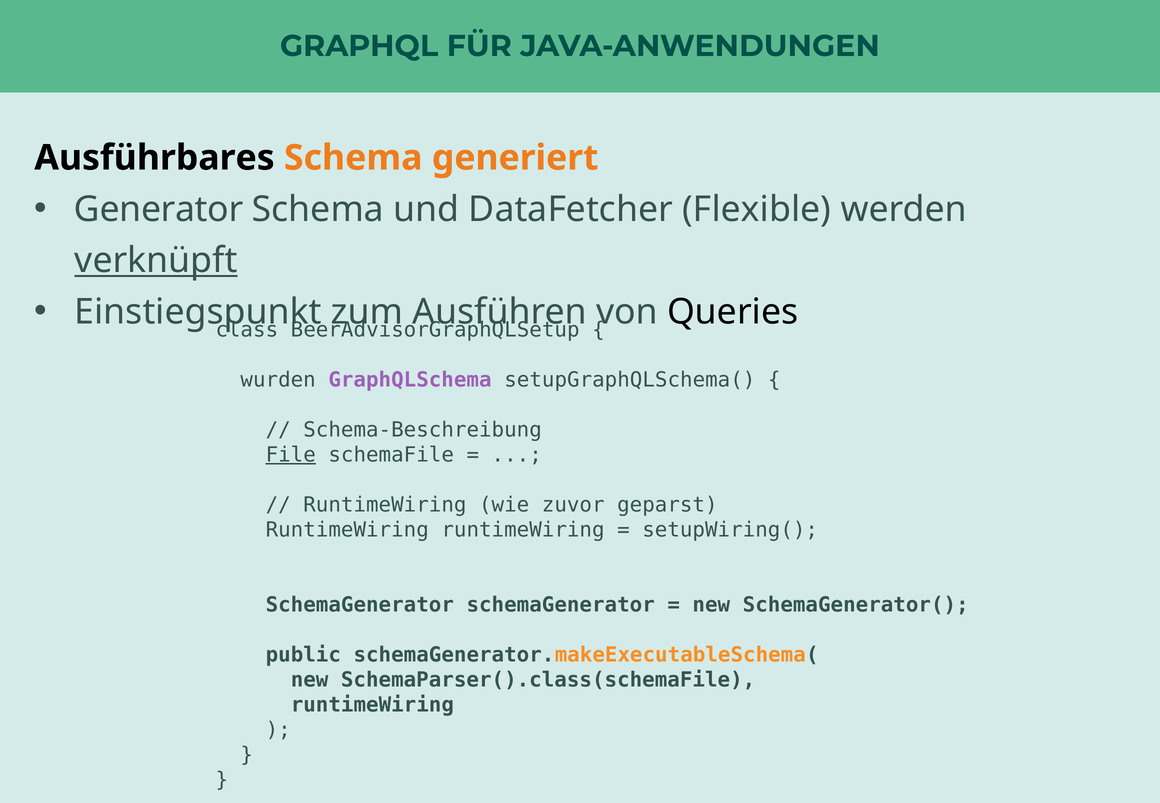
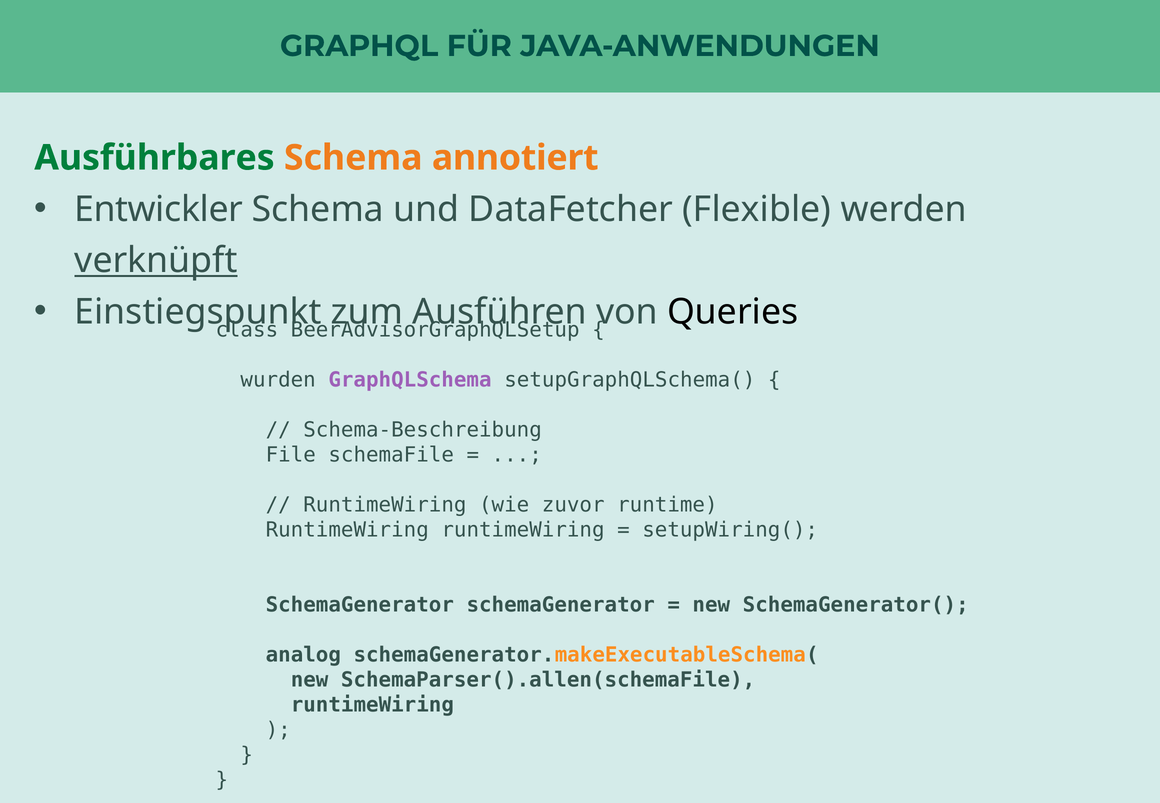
Ausführbares colour: black -> green (154, 158)
generiert: generiert -> annotiert (515, 158)
Generator: Generator -> Entwickler (159, 209)
File underline: present -> none (291, 455)
geparst: geparst -> runtime (667, 505)
public: public -> analog (303, 655)
SchemaParser().class(schemaFile: SchemaParser().class(schemaFile -> SchemaParser().allen(schemaFile (548, 680)
